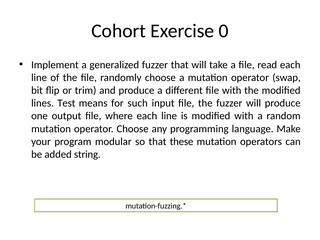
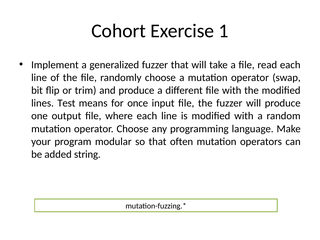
0: 0 -> 1 (224, 31)
such: such -> once (138, 103)
these: these -> often (182, 142)
